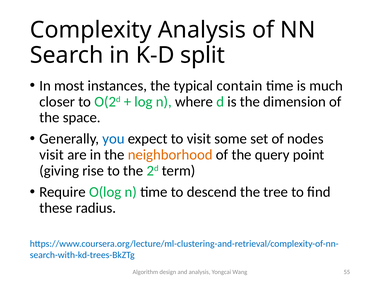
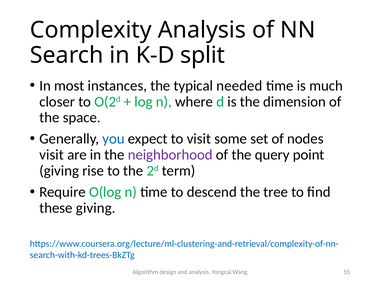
contain: contain -> needed (239, 86)
neighborhood colour: orange -> purple (170, 155)
these radius: radius -> giving (96, 208)
